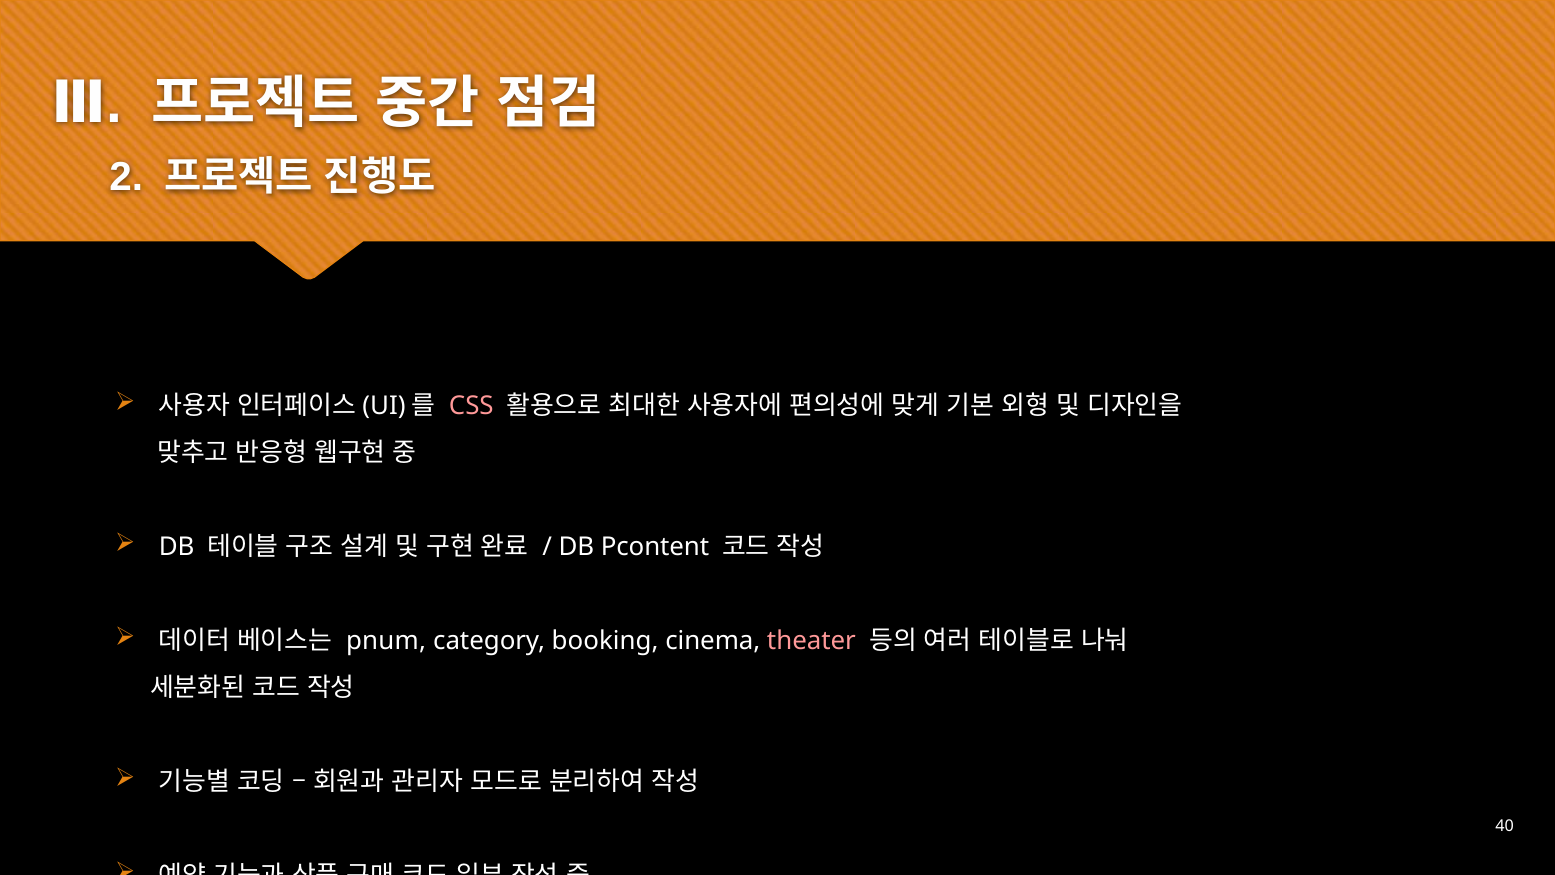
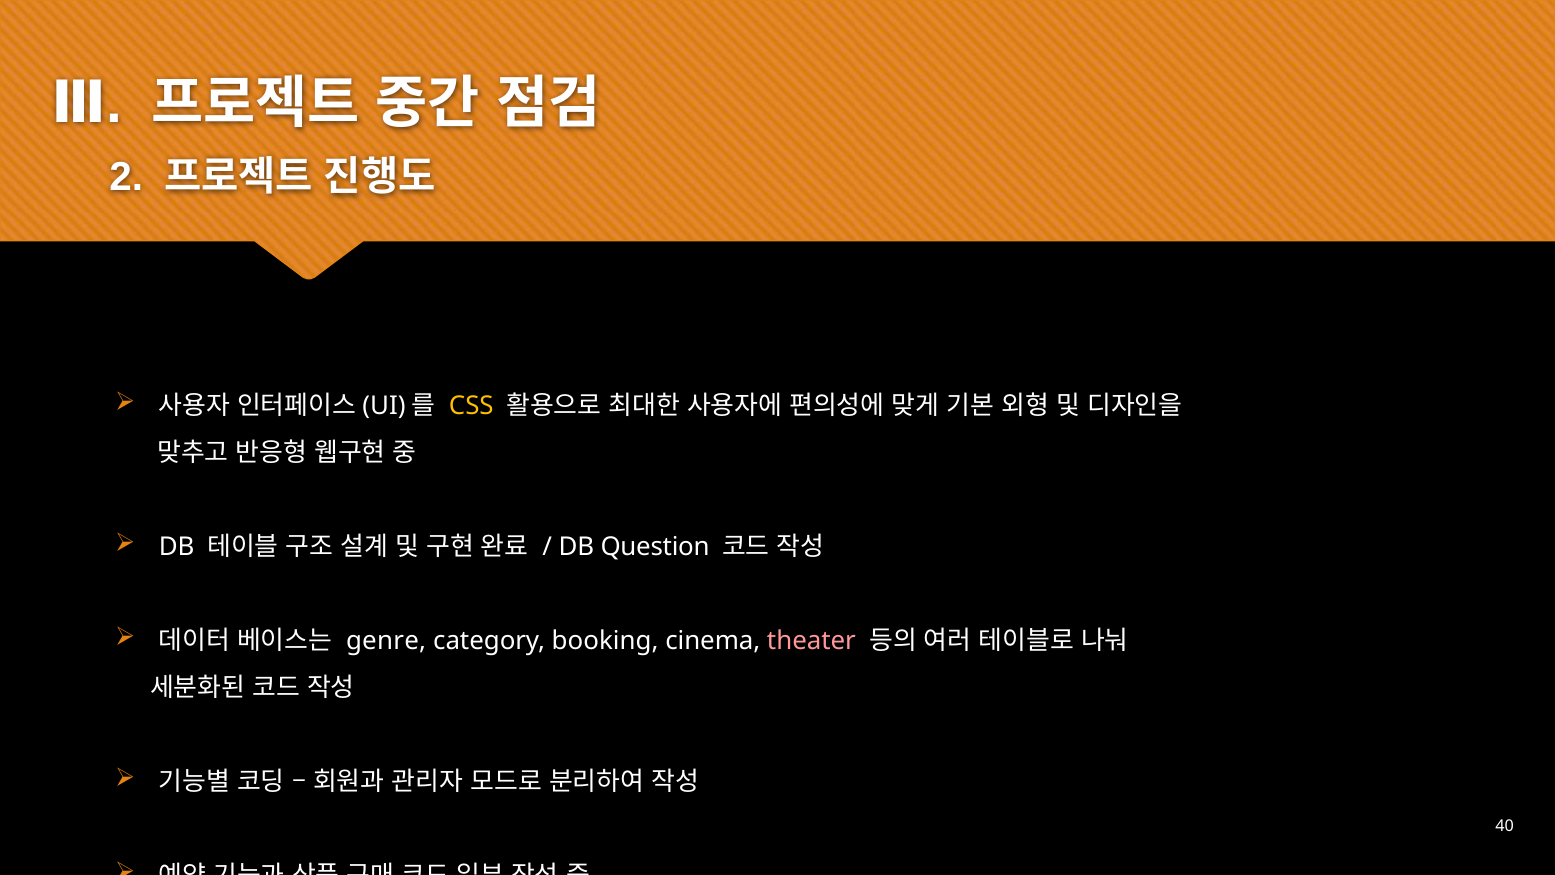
CSS colour: pink -> yellow (471, 406)
Pcontent: Pcontent -> Question (655, 547)
pnum: pnum -> genre (386, 641)
